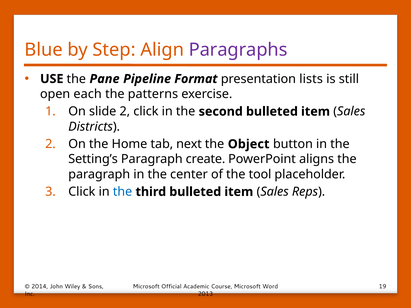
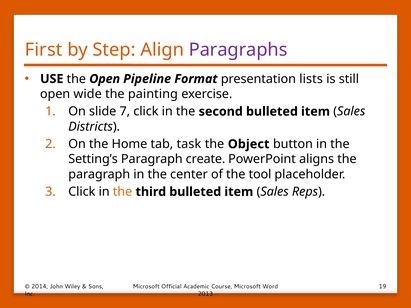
Blue: Blue -> First (44, 50)
the Pane: Pane -> Open (105, 79)
each: each -> wide (88, 94)
patterns: patterns -> painting (153, 94)
slide 2: 2 -> 7 (125, 112)
next: next -> task (189, 144)
the colour: blue -> orange (123, 192)
